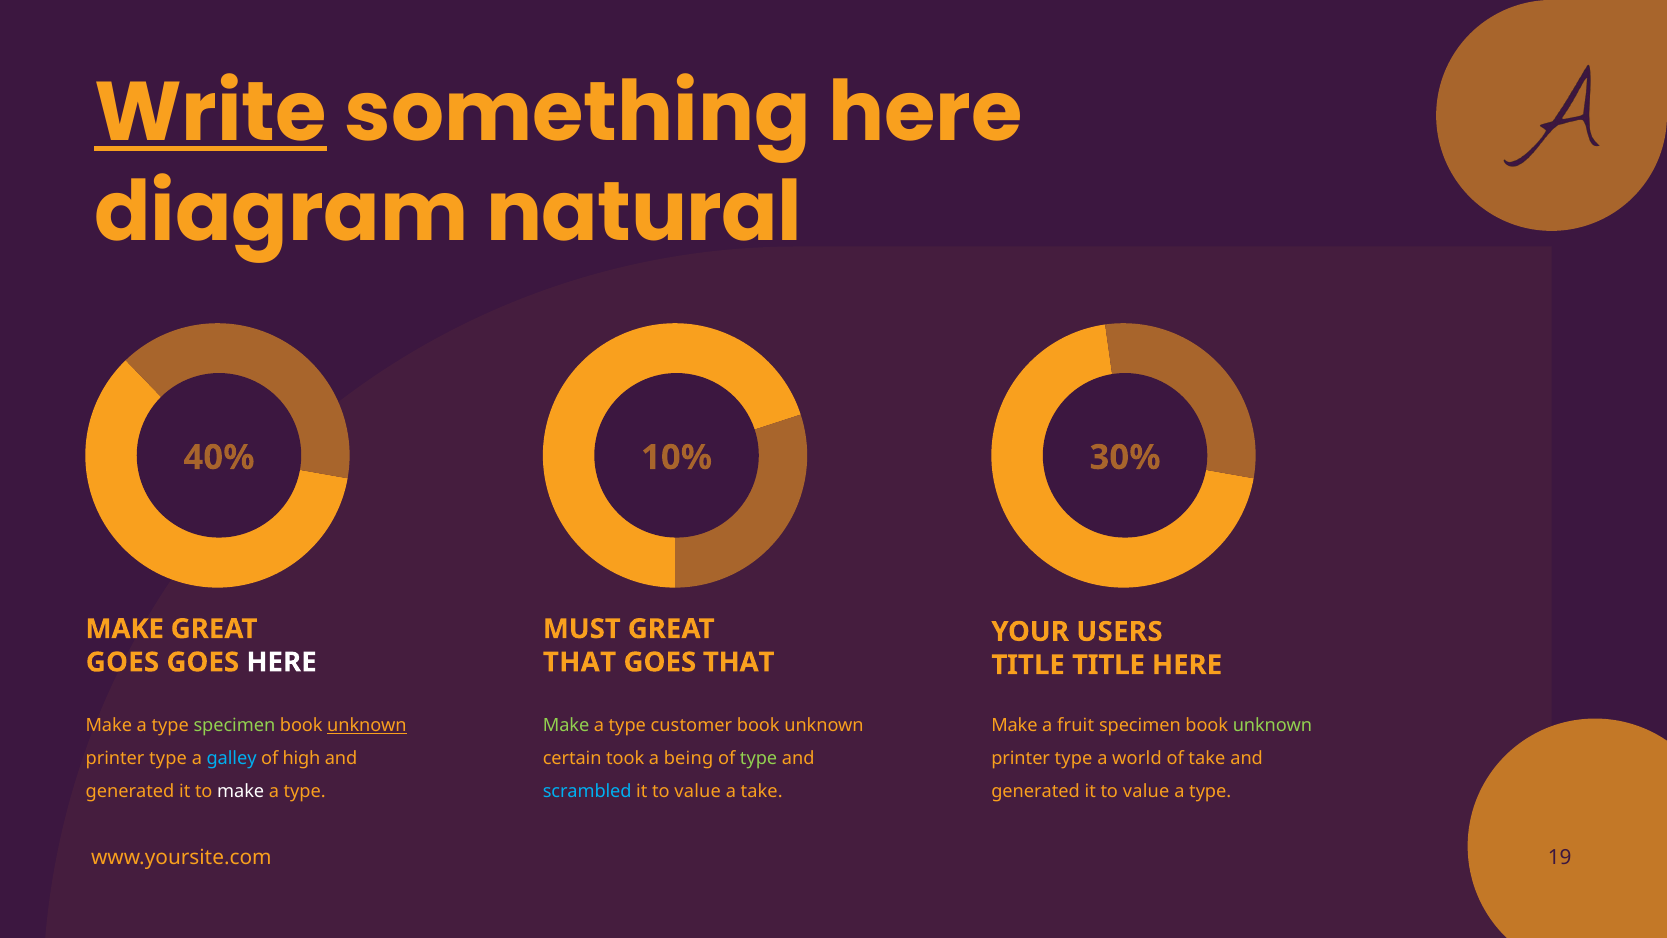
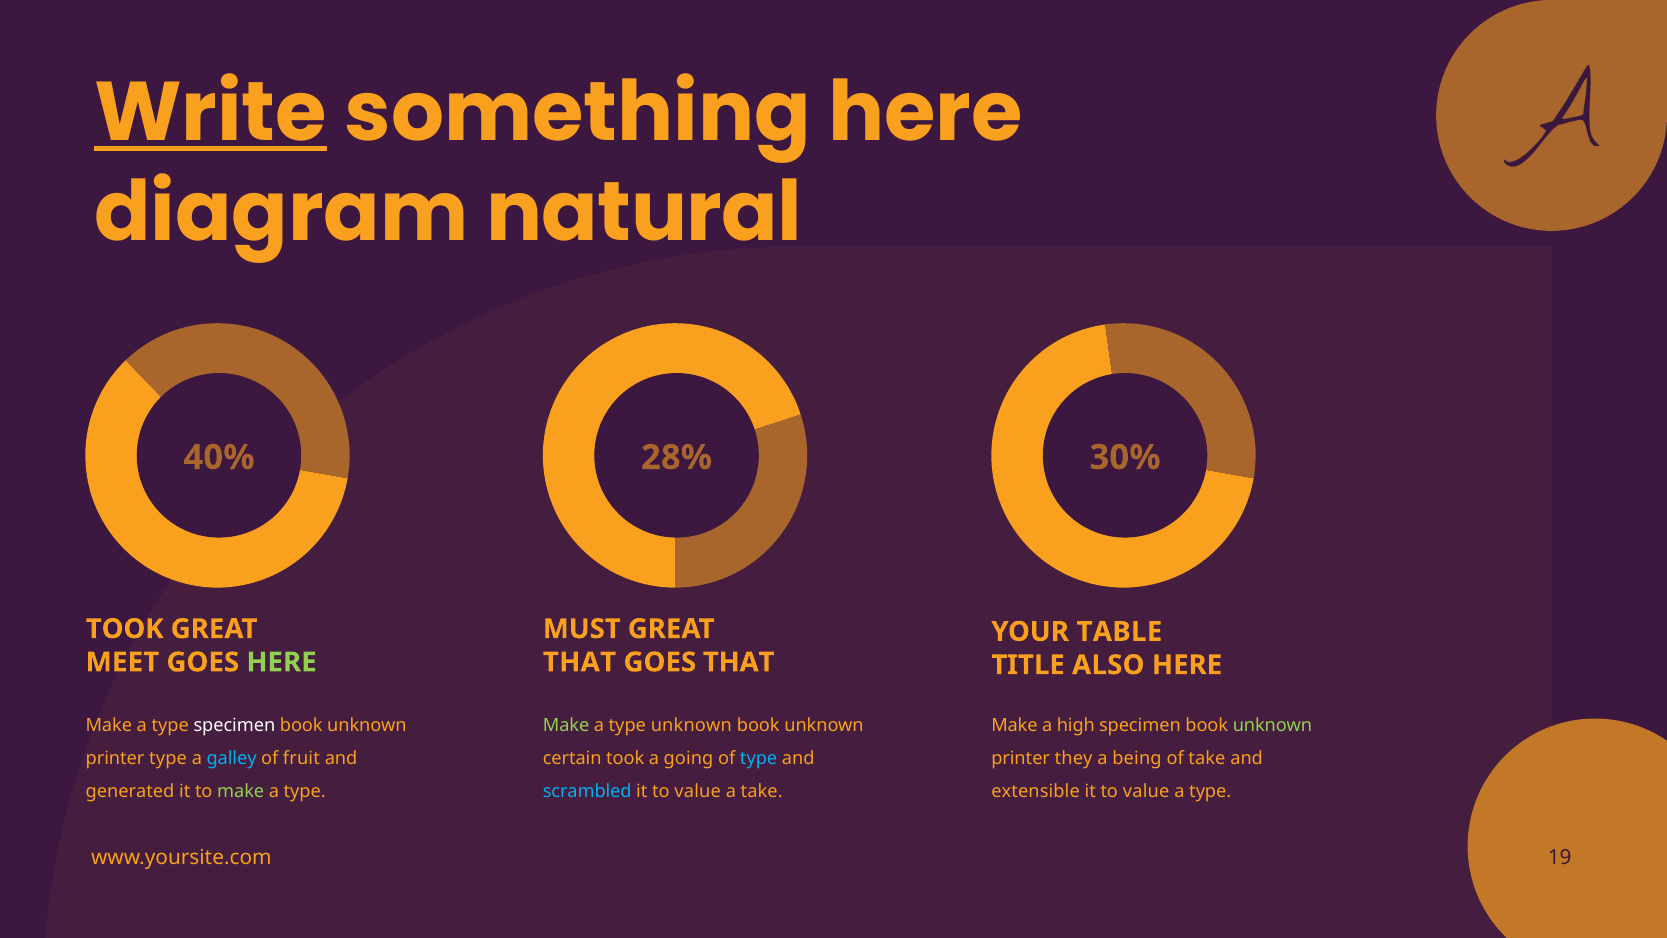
10%: 10% -> 28% (677, 457)
MAKE: MAKE -> TOOK (125, 629)
USERS: USERS -> TABLE (1119, 632)
GOES: GOES -> MEET (123, 662)
HERE colour: white -> light green (282, 662)
TITLE TITLE: TITLE -> ALSO (1108, 665)
specimen colour: light green -> white (234, 725)
unknown underline: present -> none (367, 725)
type customer: customer -> unknown (691, 725)
fruit: fruit -> high (1076, 725)
high: high -> fruit (301, 758)
being: being -> going (689, 758)
type colour: light green -> light blue (759, 758)
type: type -> they (1074, 758)
world: world -> being (1137, 758)
make colour: white -> light green (241, 791)
generated: generated -> extensible (1036, 791)
